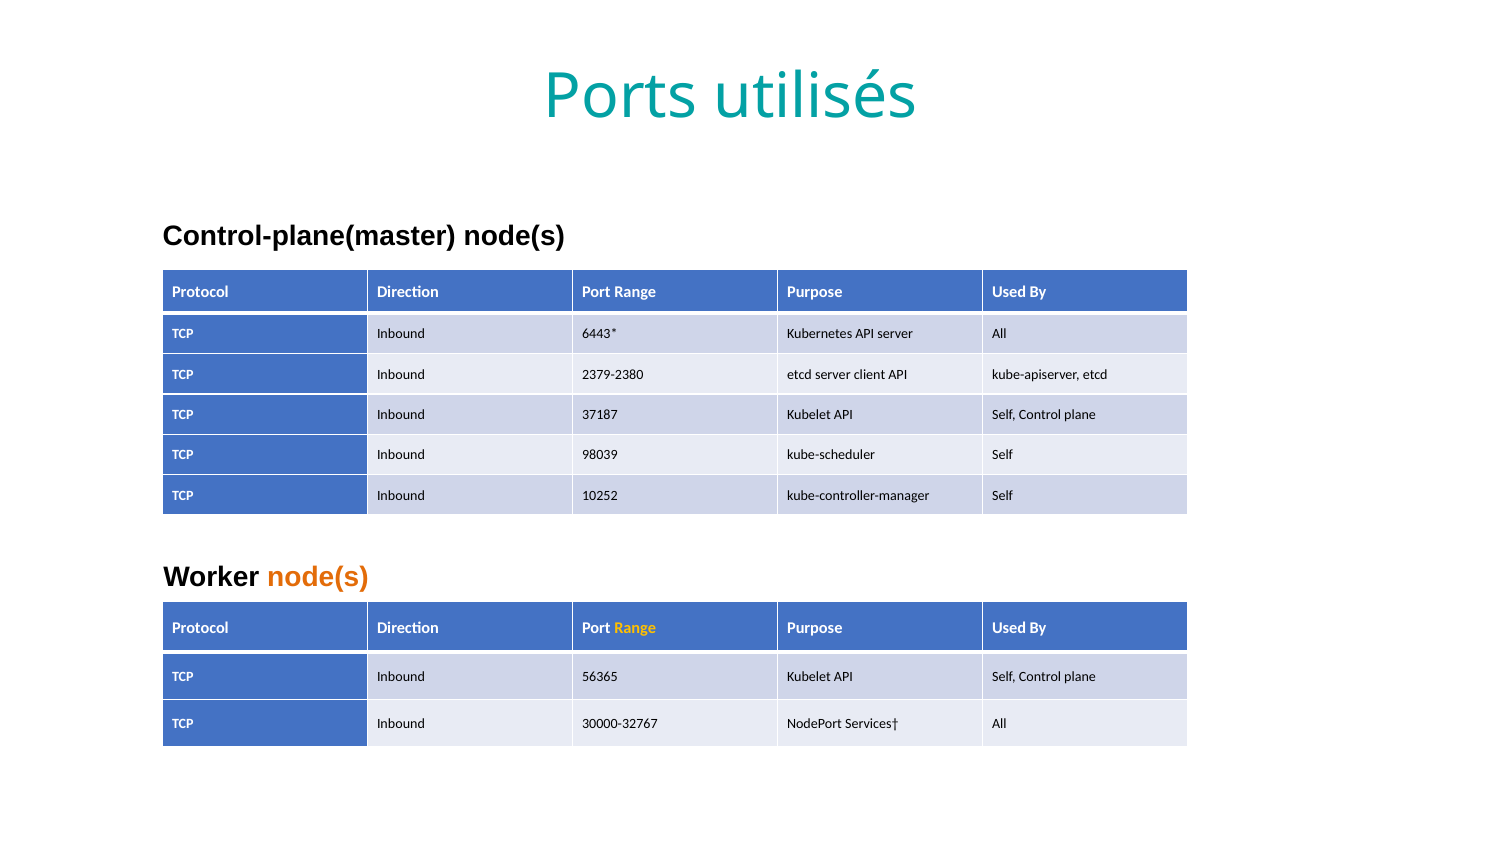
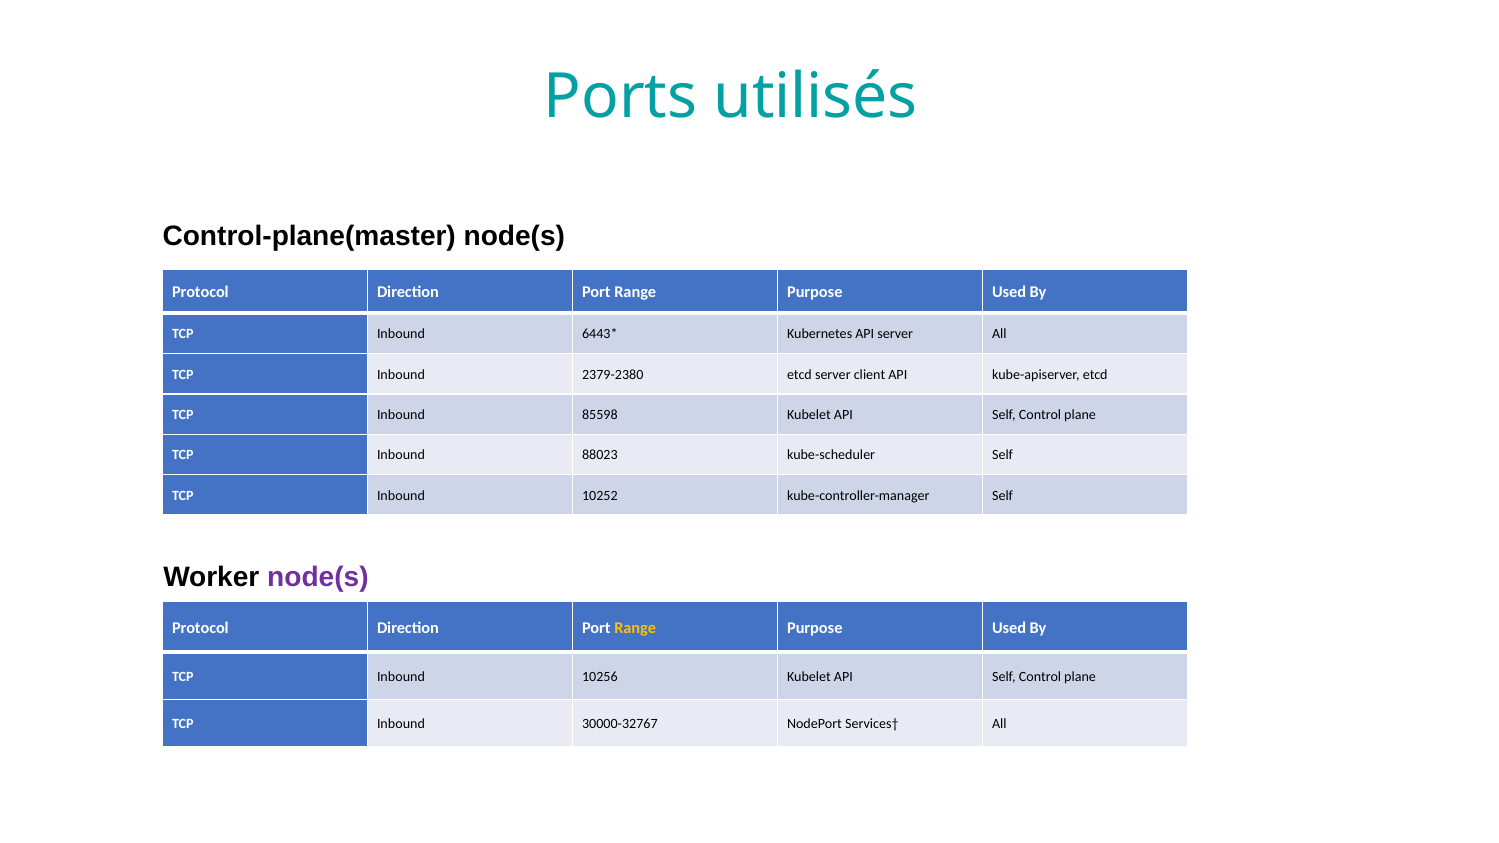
37187: 37187 -> 85598 (600, 415)
98039: 98039 -> 88023 (600, 455)
node(s colour: orange -> purple (318, 578)
56365: 56365 -> 10256 (600, 677)
